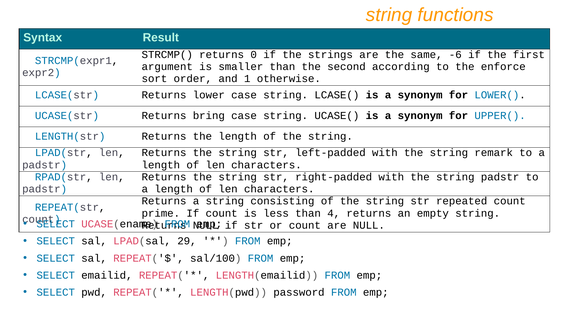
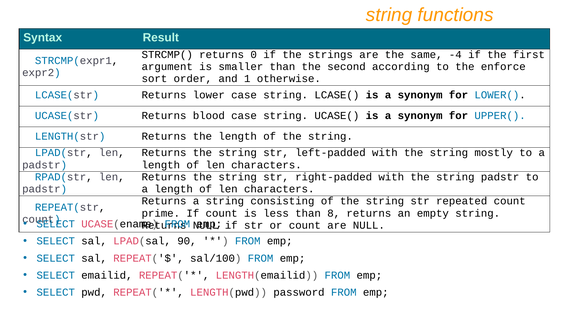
-6: -6 -> -4 (455, 55)
bring: bring -> blood (209, 116)
remark: remark -> mostly (494, 153)
4: 4 -> 8 (334, 213)
29: 29 -> 90 (187, 241)
